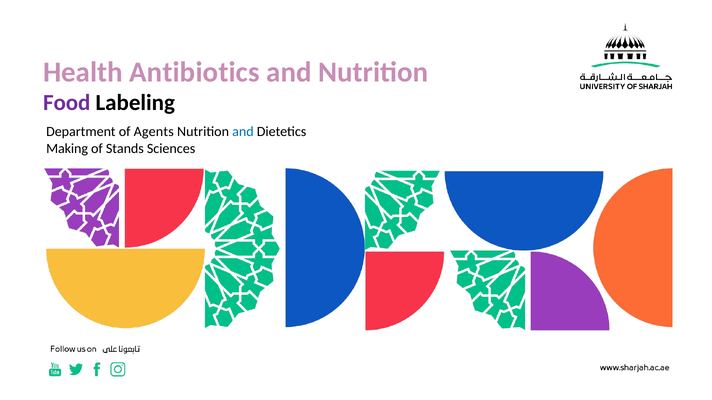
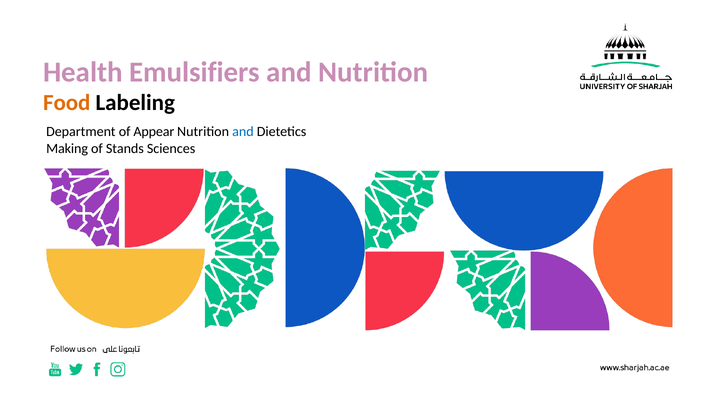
Antibiotics: Antibiotics -> Emulsifiers (195, 72)
Food colour: purple -> orange (67, 103)
Agents: Agents -> Appear (154, 132)
